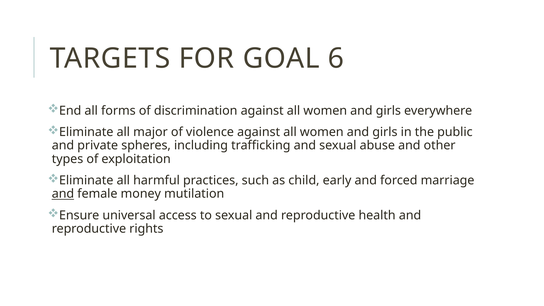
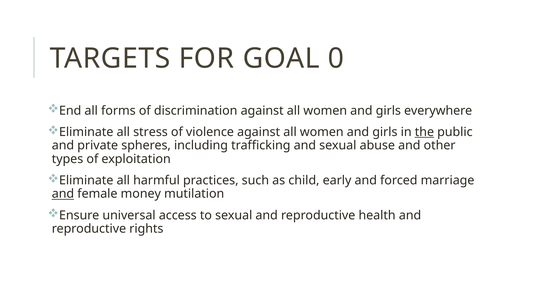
6: 6 -> 0 (336, 58)
major: major -> stress (150, 132)
the underline: none -> present (424, 132)
